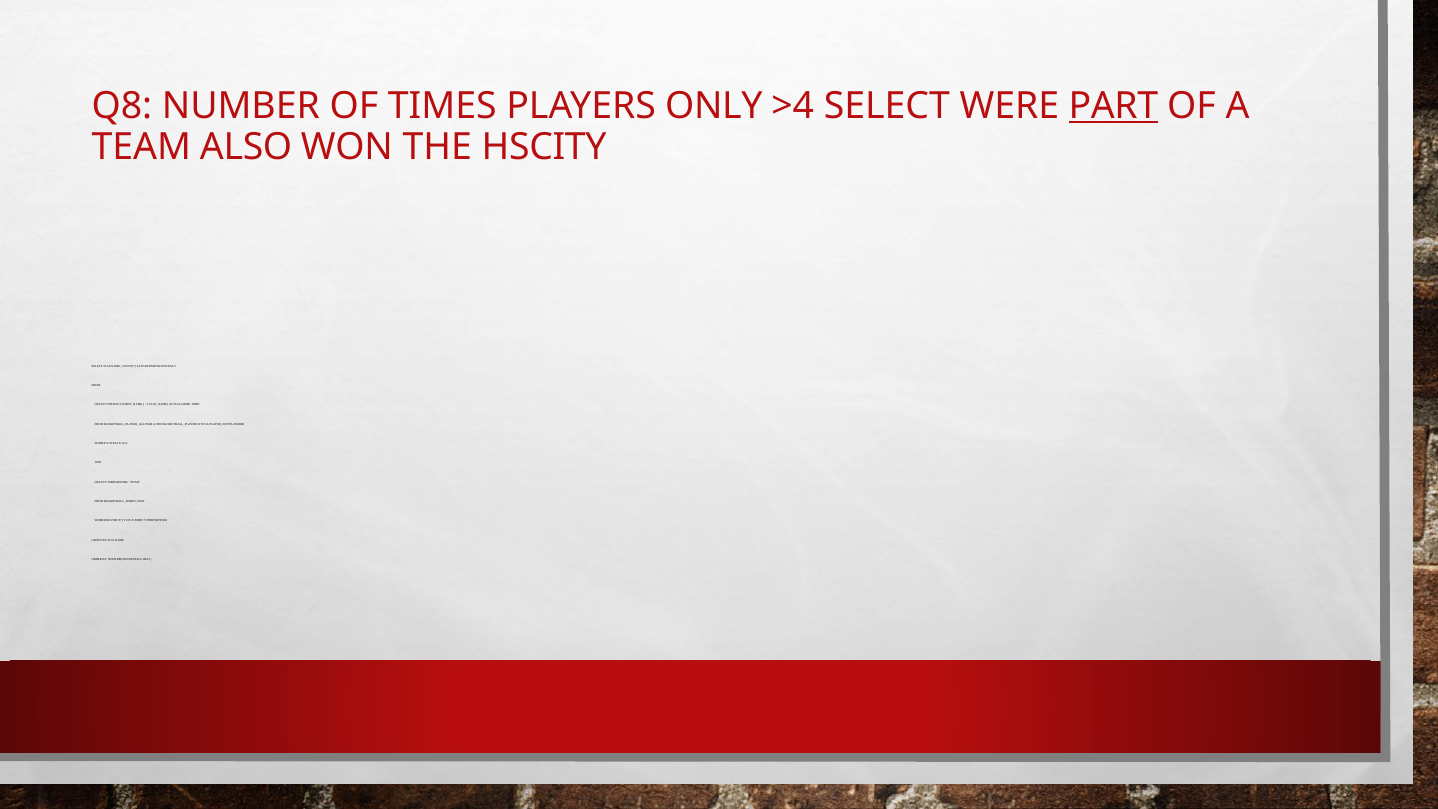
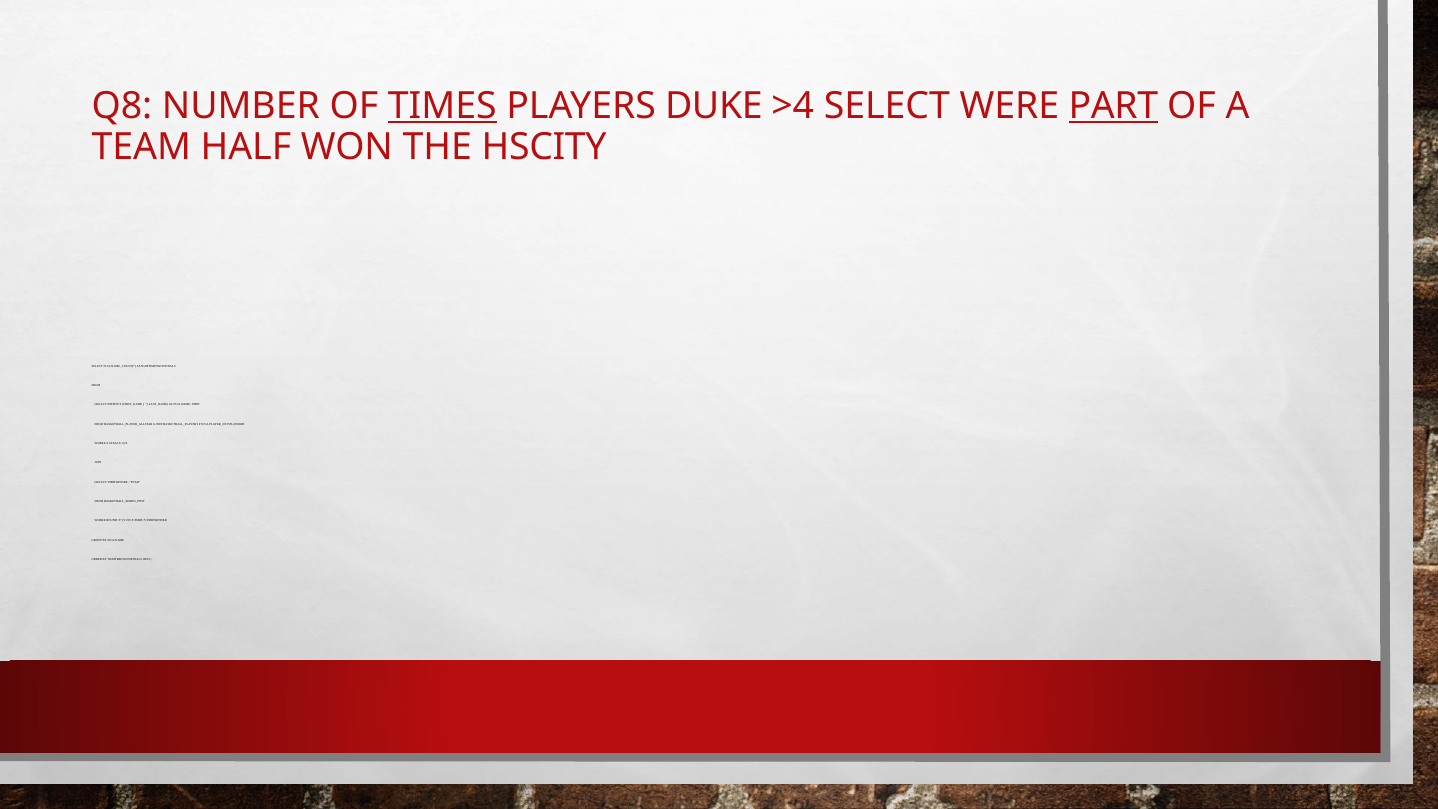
TIMES underline: none -> present (442, 106)
ONLY: ONLY -> DUKE (714, 106)
ALSO: ALSO -> HALF (246, 147)
